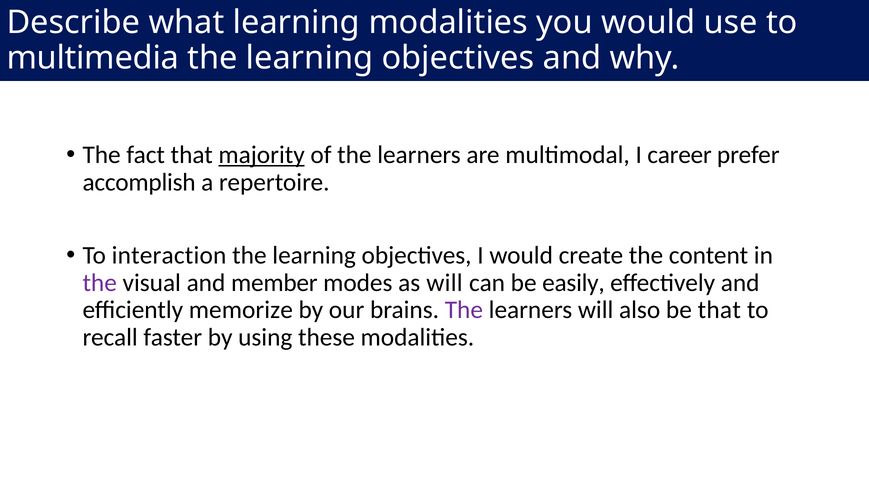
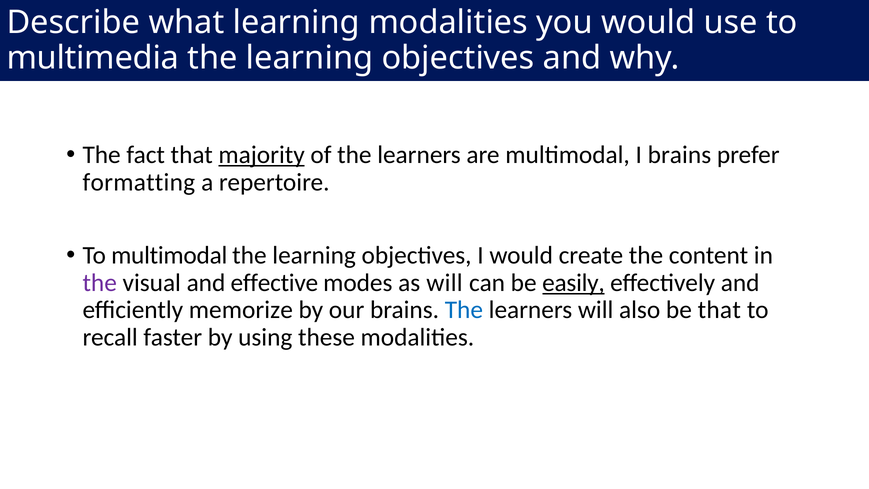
I career: career -> brains (679, 155)
accomplish: accomplish -> formatting (139, 182)
To interaction: interaction -> multimodal (169, 255)
member: member -> effective (274, 283)
easily underline: none -> present (574, 283)
The colour: purple -> blue (464, 310)
